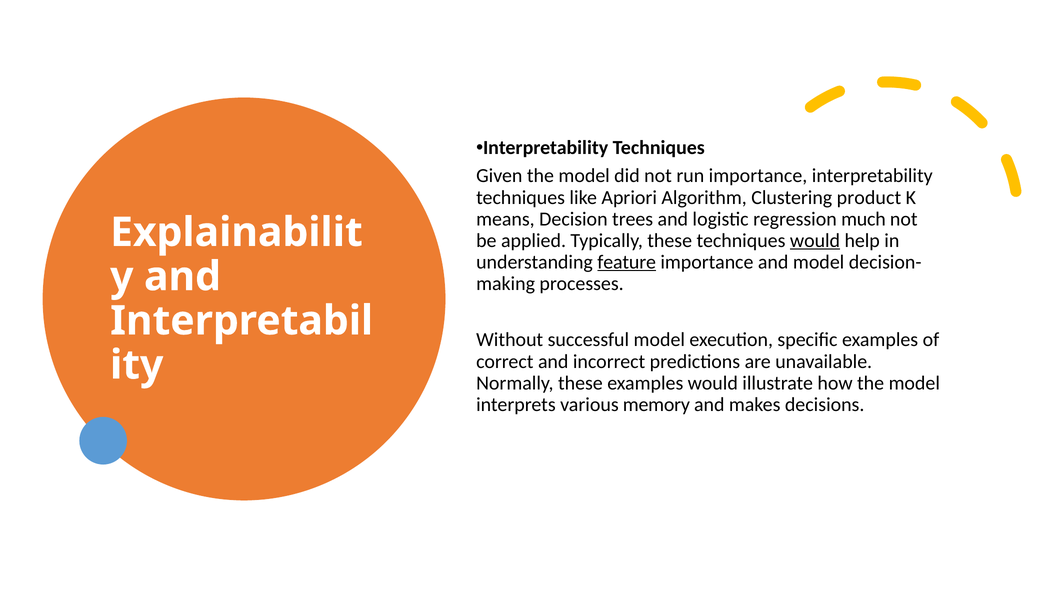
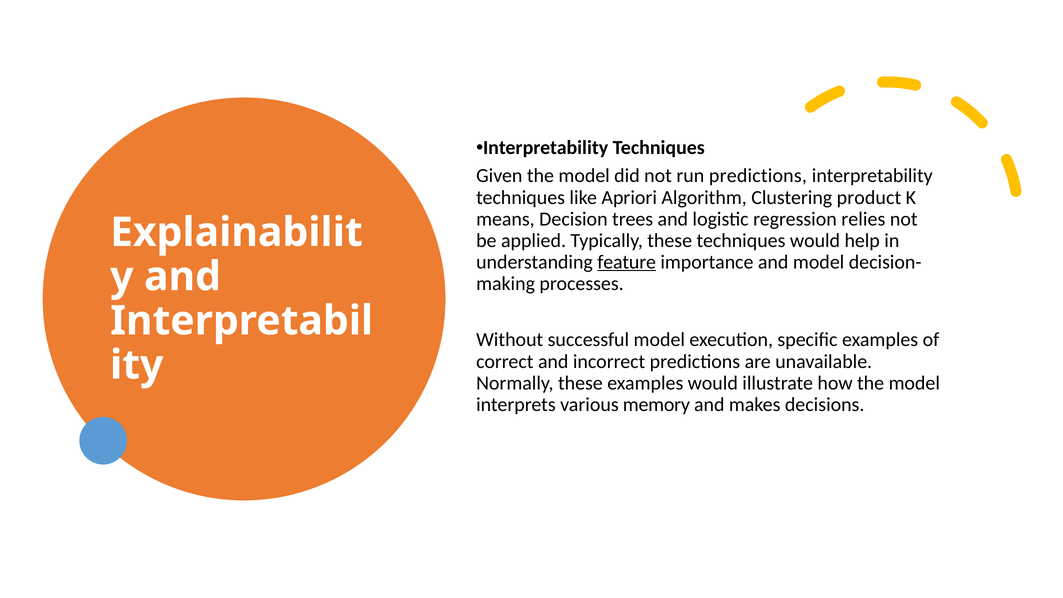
run importance: importance -> predictions (758, 176)
much: much -> relies (863, 219)
would underline: present -> none (815, 240)
